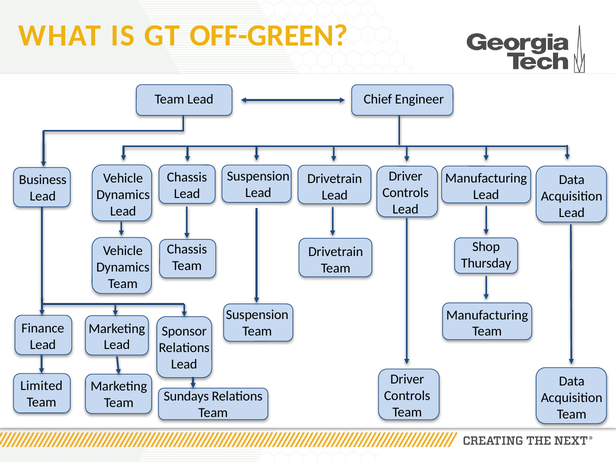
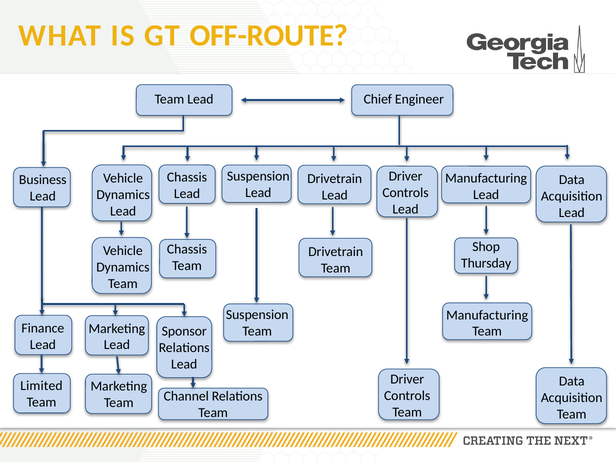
OFF-GREEN: OFF-GREEN -> OFF-ROUTE (269, 36)
Sundays: Sundays -> Channel (186, 396)
